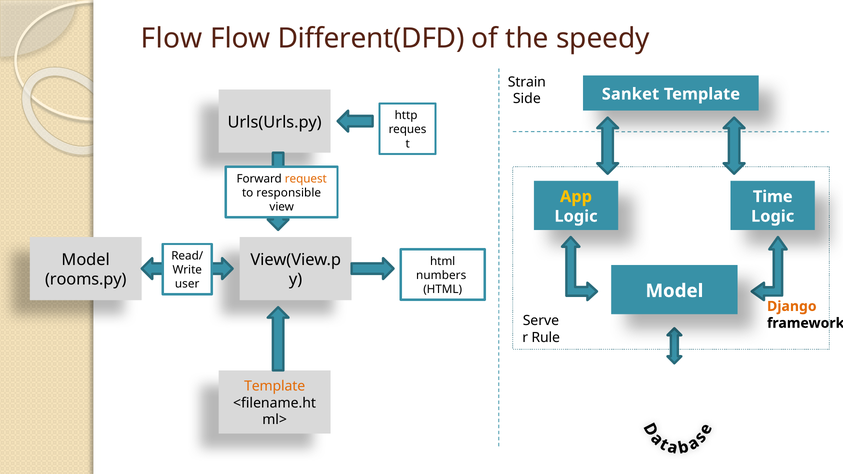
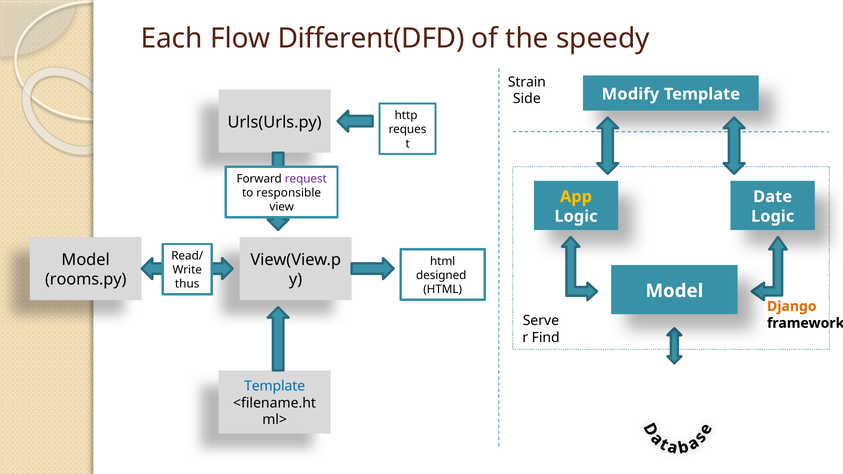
Flow: Flow -> Each (172, 39)
Sanket: Sanket -> Modify (630, 94)
request colour: orange -> purple (306, 179)
Time: Time -> Date (773, 197)
numbers: numbers -> designed (441, 275)
user: user -> thus (187, 284)
Rule: Rule -> Find (546, 338)
Template colour: orange -> blue (275, 386)
